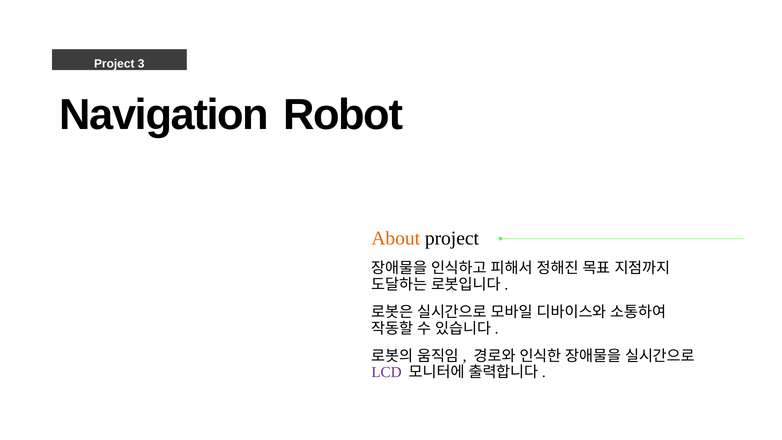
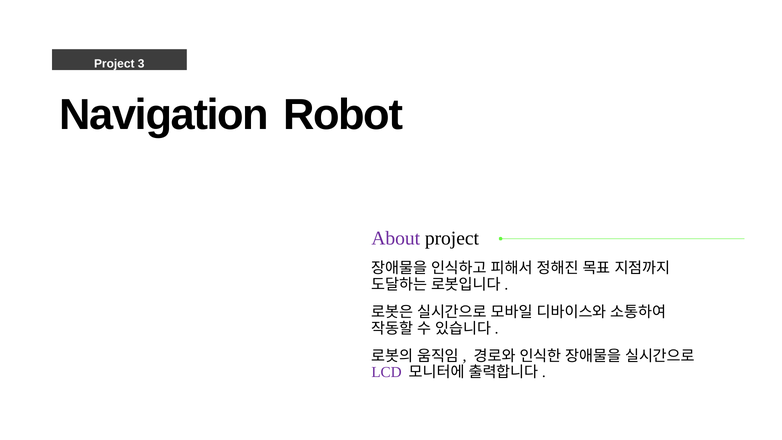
About colour: orange -> purple (396, 239)
